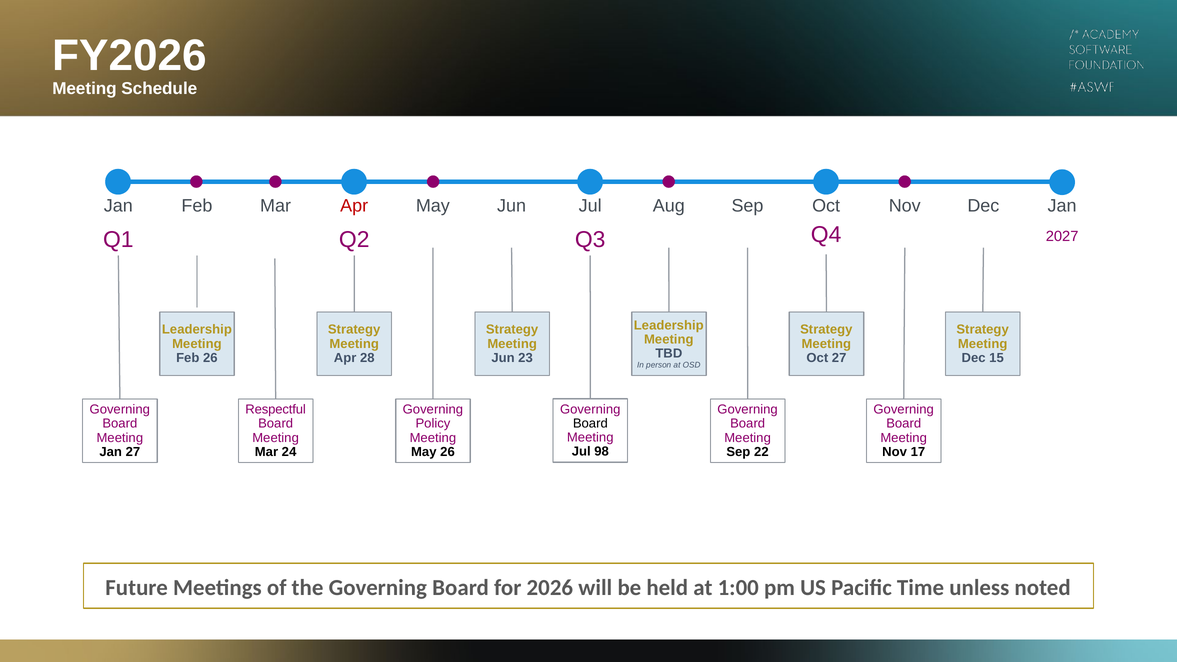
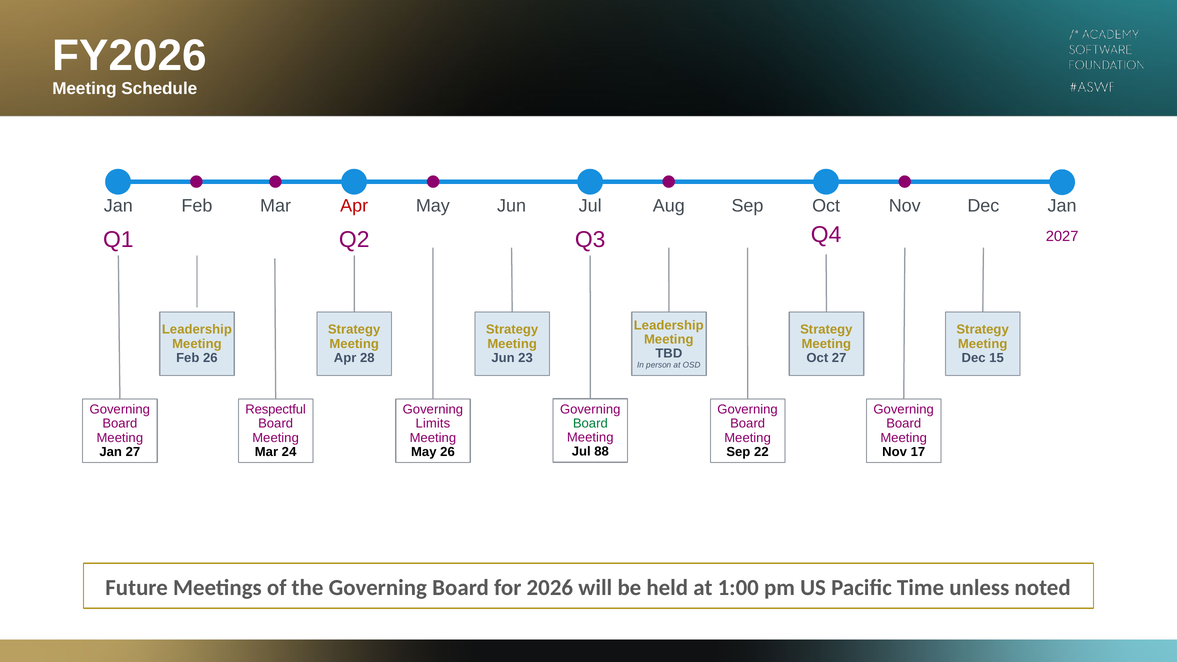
Board colour: black -> green (590, 423)
Policy: Policy -> Limits (433, 424)
98: 98 -> 88 (602, 452)
